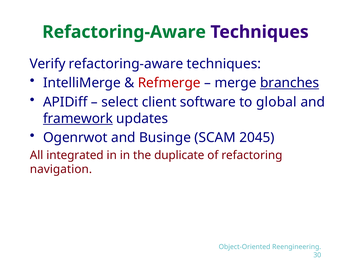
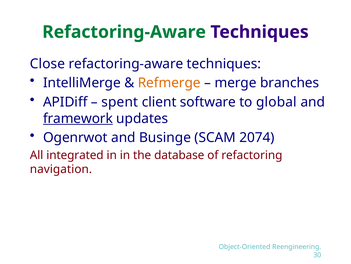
Verify: Verify -> Close (47, 64)
Refmerge colour: red -> orange (169, 83)
branches underline: present -> none (290, 83)
select: select -> spent (120, 102)
2045: 2045 -> 2074 (257, 137)
duplicate: duplicate -> database (179, 155)
